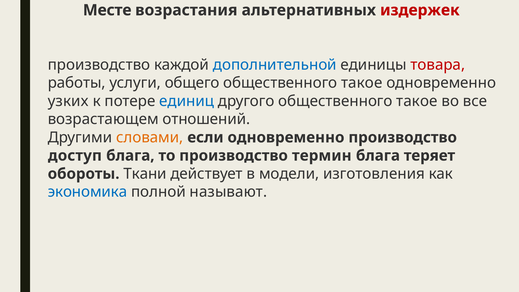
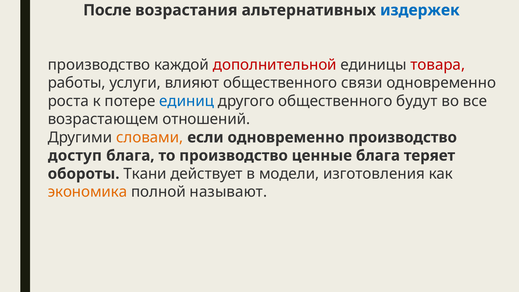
Месте: Месте -> После (107, 10)
издержек colour: red -> blue (420, 10)
дополнительной colour: blue -> red (275, 65)
общего: общего -> влияют (192, 83)
такое: такое -> связи (362, 83)
узких: узких -> роста (68, 101)
другого общественного такое: такое -> будут (417, 101)
термин: термин -> ценные (322, 156)
экономика colour: blue -> orange (88, 192)
